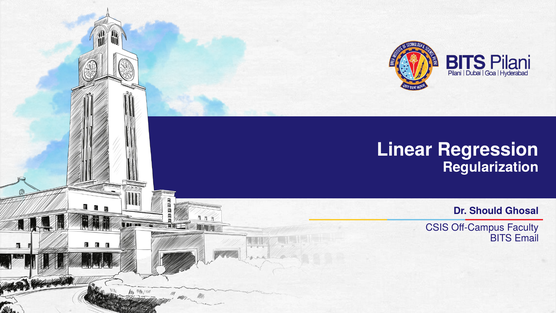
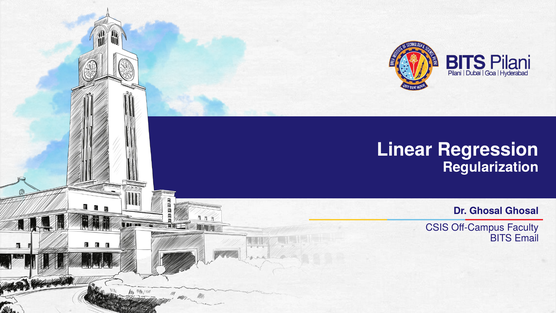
Dr Should: Should -> Ghosal (486, 211)
